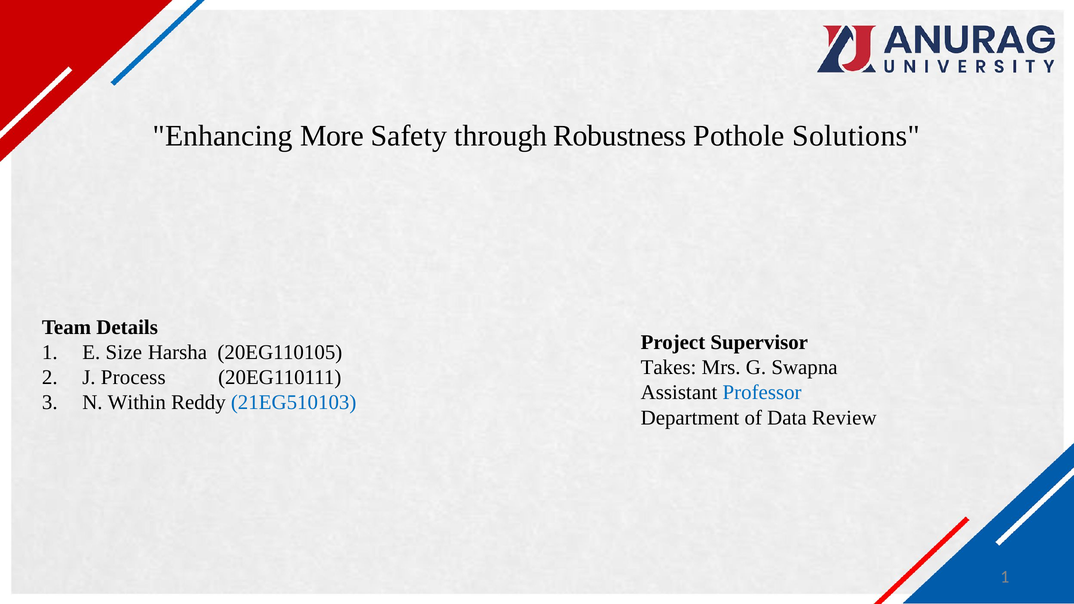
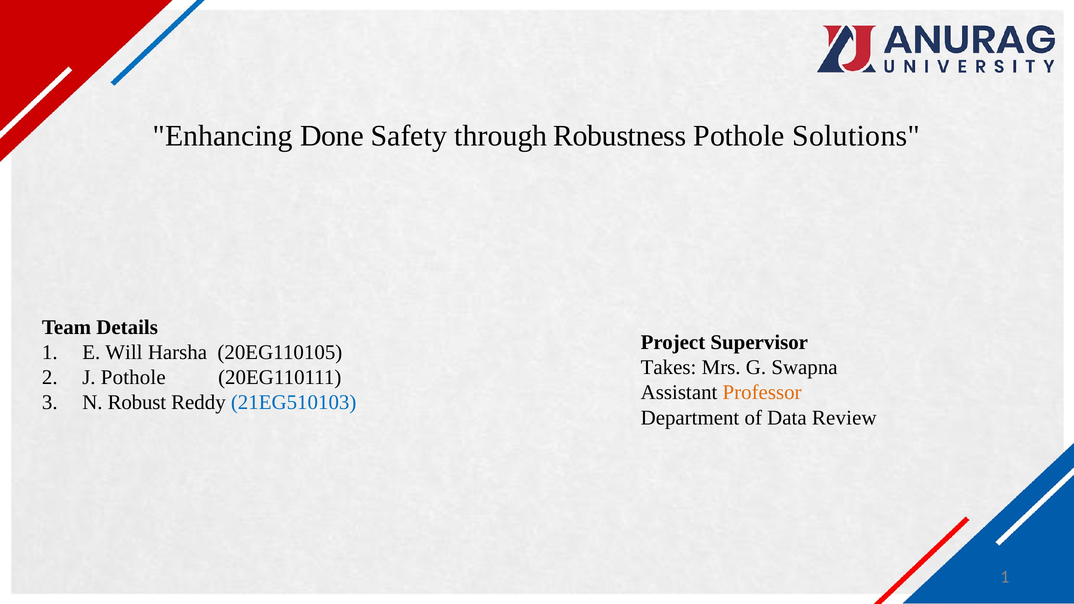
More: More -> Done (332, 136)
Size: Size -> Will (124, 352)
J Process: Process -> Pothole (133, 377)
Professor colour: blue -> orange (762, 393)
Within: Within -> Robust (137, 402)
